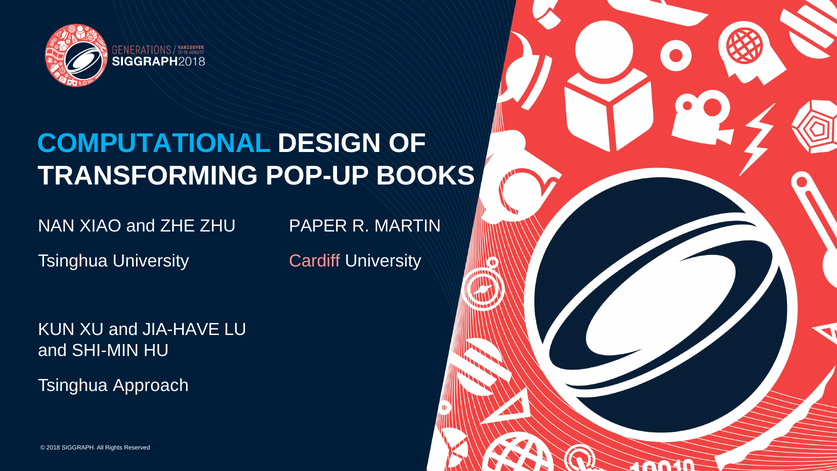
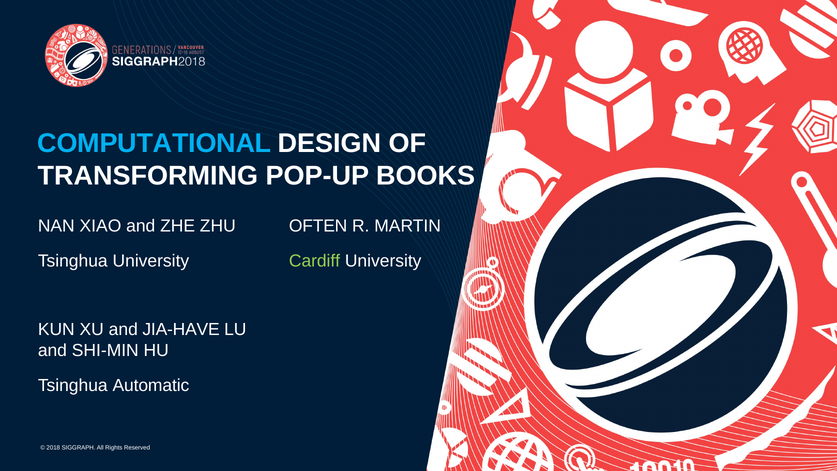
PAPER: PAPER -> OFTEN (318, 226)
Cardiff colour: pink -> light green (315, 261)
Approach: Approach -> Automatic (151, 385)
